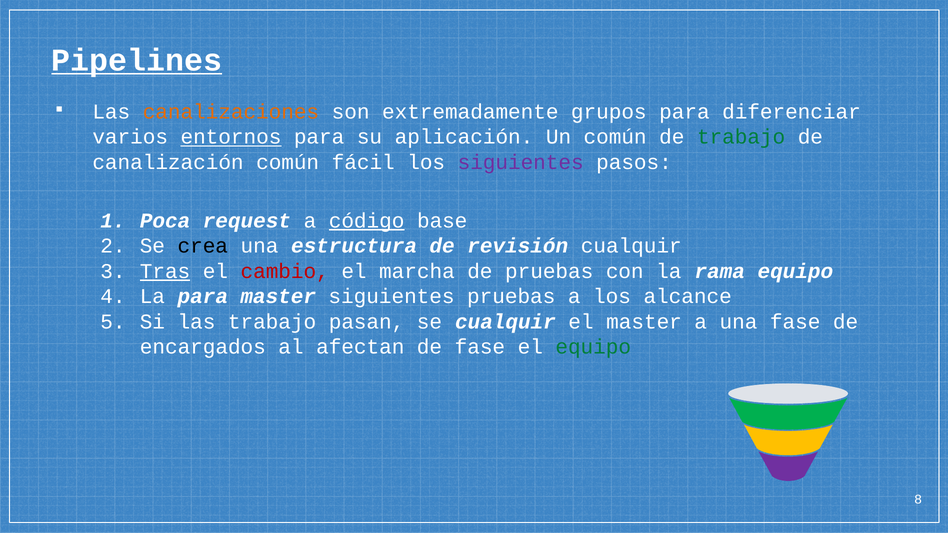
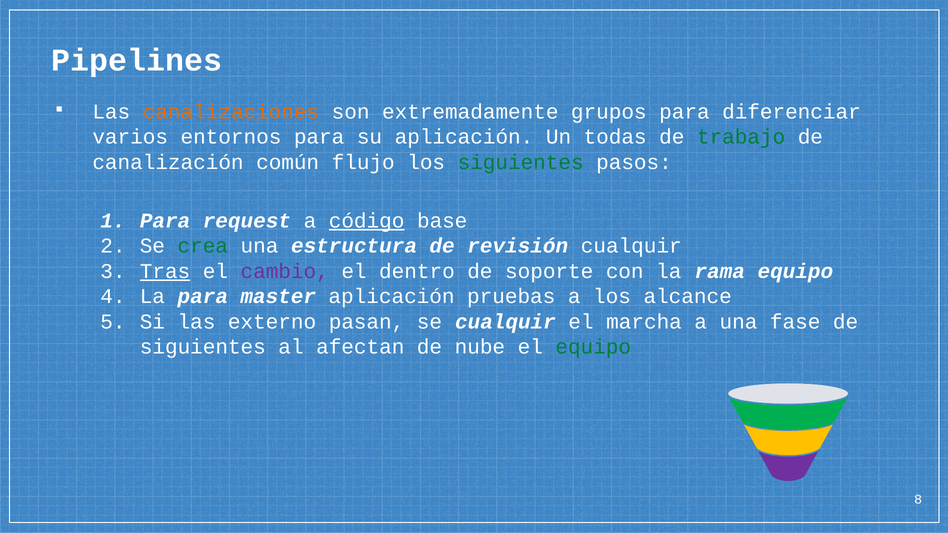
Pipelines underline: present -> none (137, 60)
entornos underline: present -> none (231, 137)
Un común: común -> todas (615, 137)
fácil: fácil -> flujo (363, 162)
siguientes colour: purple -> green (521, 162)
Poca: Poca -> Para (165, 221)
crea colour: black -> green (203, 246)
cambio colour: red -> purple (285, 271)
marcha: marcha -> dentro (417, 271)
de pruebas: pruebas -> soporte (549, 271)
master siguientes: siguientes -> aplicación (392, 297)
las trabajo: trabajo -> externo (272, 322)
el master: master -> marcha (644, 322)
encargados: encargados -> siguientes (203, 347)
de fase: fase -> nube (480, 347)
